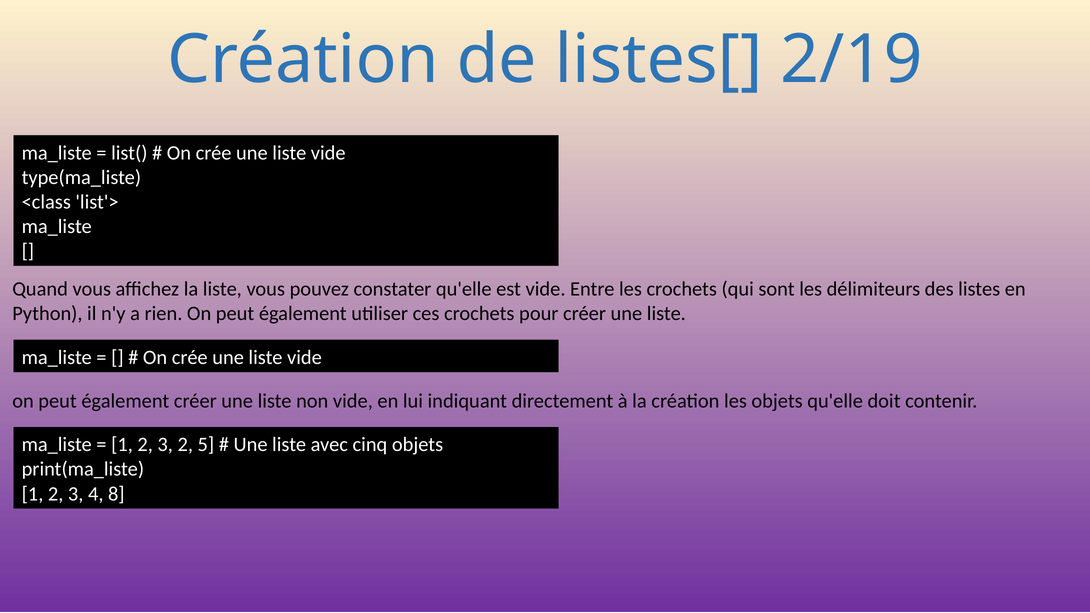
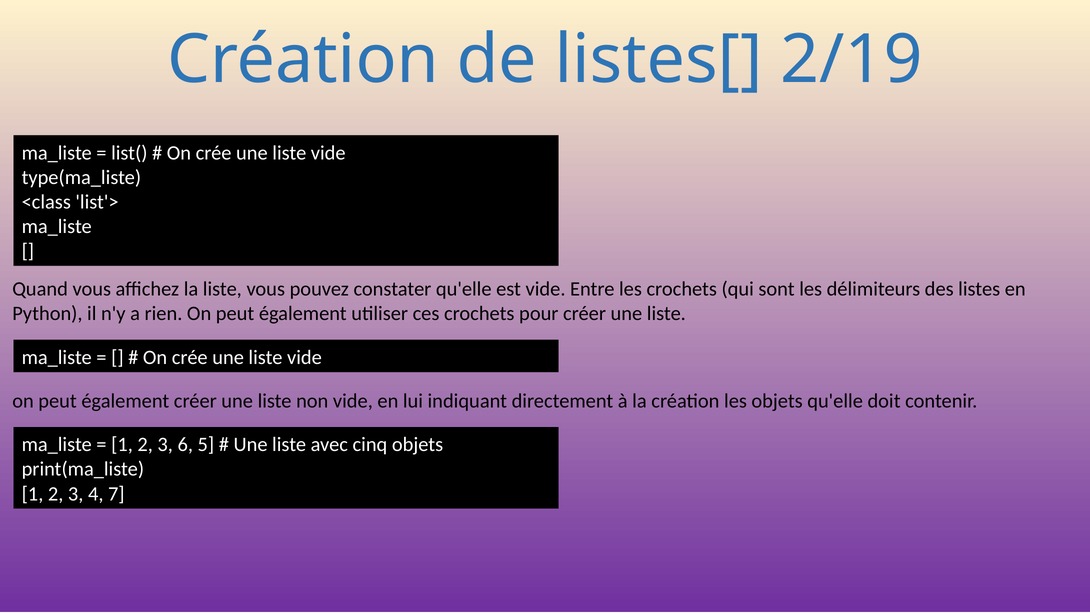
3 2: 2 -> 6 (185, 445)
8: 8 -> 7 (116, 494)
